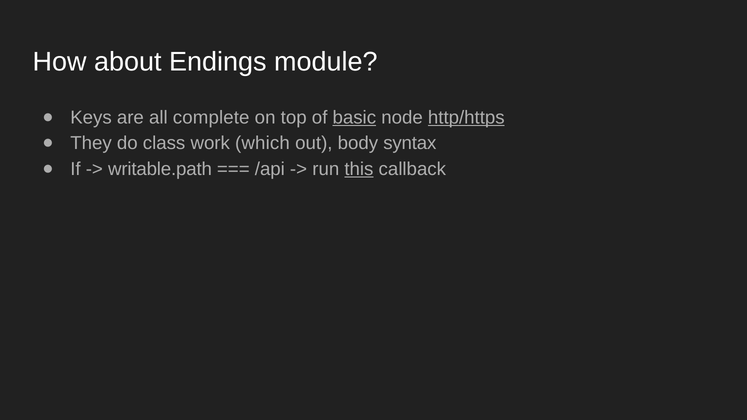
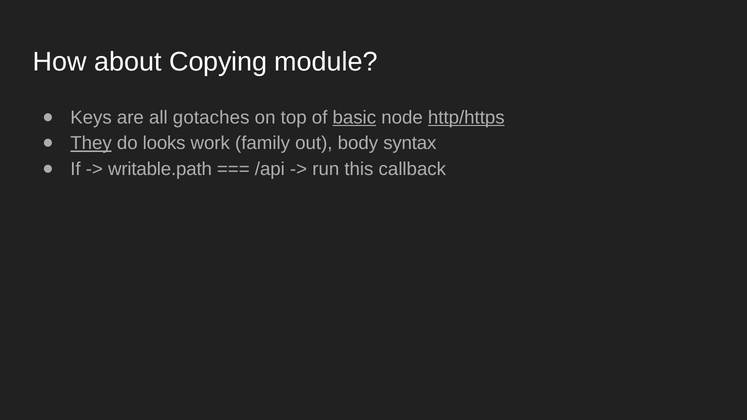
Endings: Endings -> Copying (218, 62)
complete: complete -> gotaches (211, 117)
They underline: none -> present (91, 143)
class: class -> looks (164, 143)
which: which -> family (263, 143)
this underline: present -> none (359, 169)
